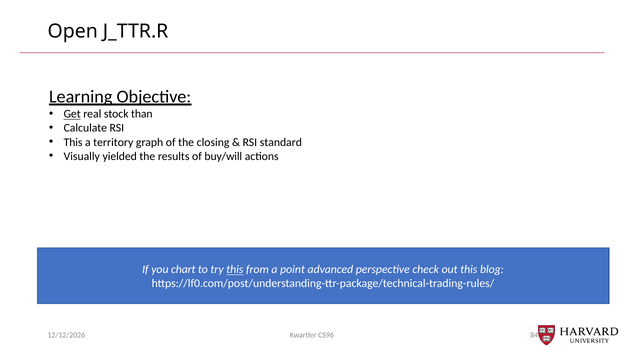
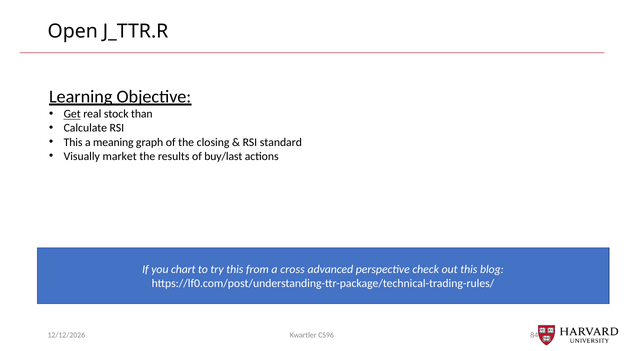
territory: territory -> meaning (113, 142)
yielded: yielded -> market (120, 156)
buy/will: buy/will -> buy/last (223, 156)
this underline: present -> none (235, 270)
point: point -> cross (292, 270)
